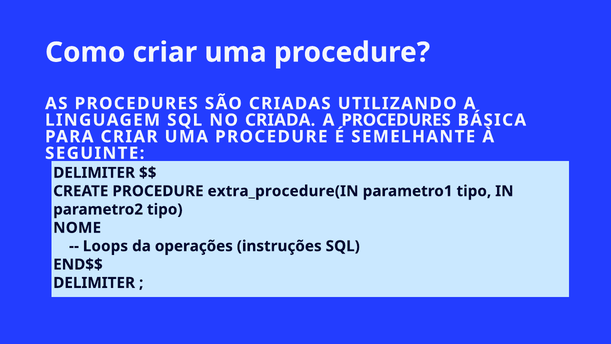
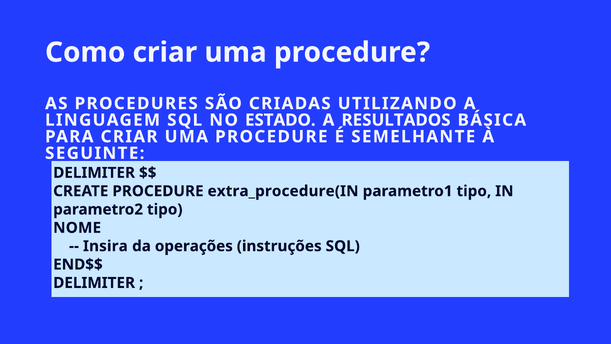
CRIADA: CRIADA -> ESTADO (280, 120)
A PROCEDURES: PROCEDURES -> RESULTADOS (396, 120)
Loops: Loops -> Insira (105, 246)
